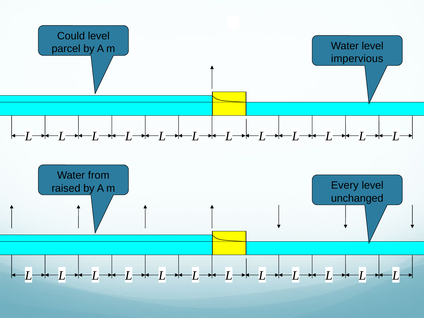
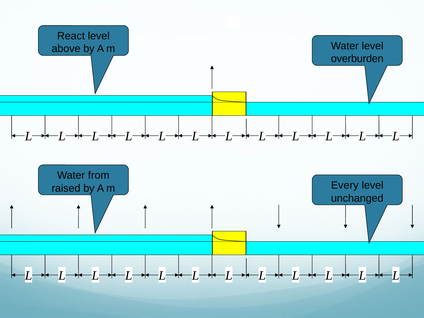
Could: Could -> React (71, 36)
parcel: parcel -> above (66, 49)
impervious: impervious -> overburden (357, 59)
